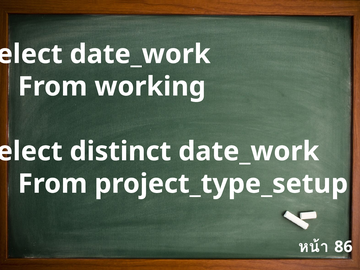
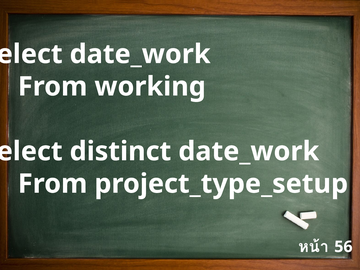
86: 86 -> 56 (343, 247)
